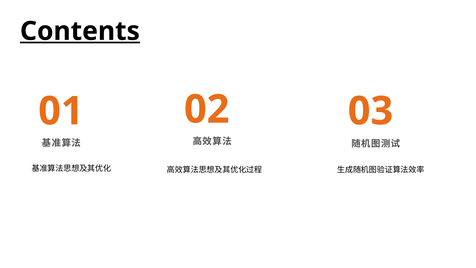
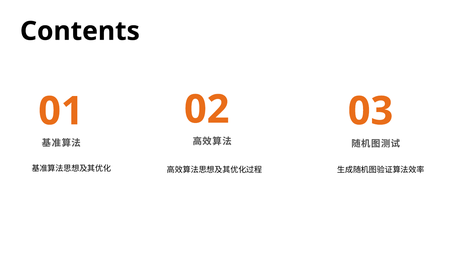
Contents underline: present -> none (80, 31)
